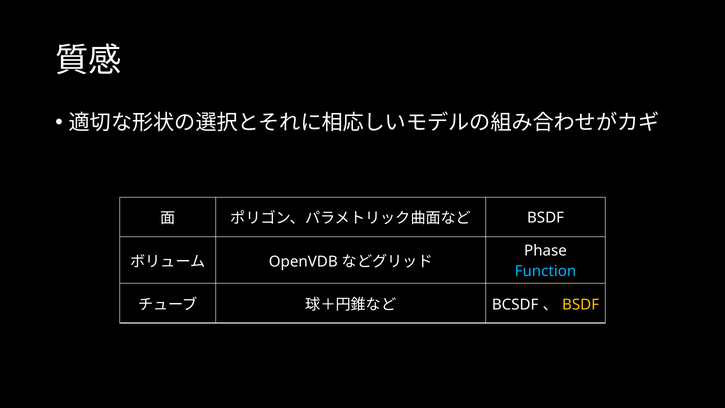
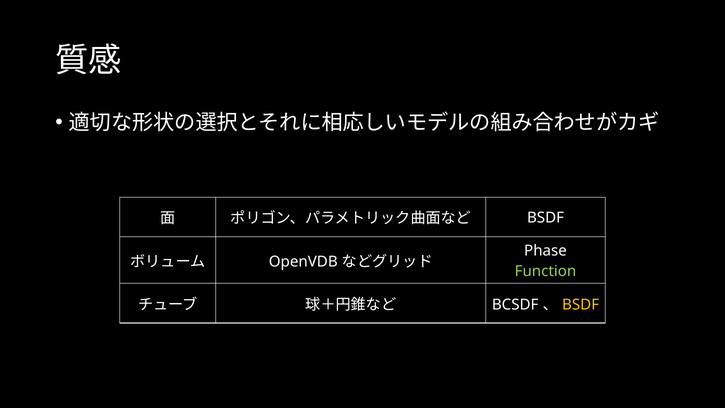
Function colour: light blue -> light green (545, 271)
